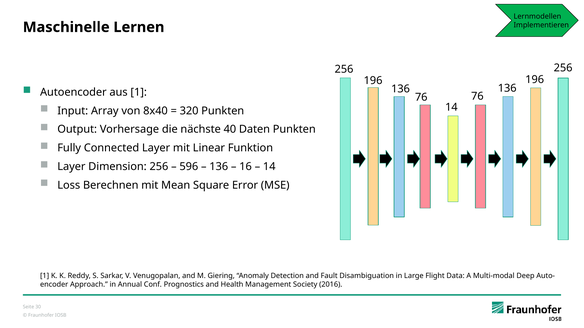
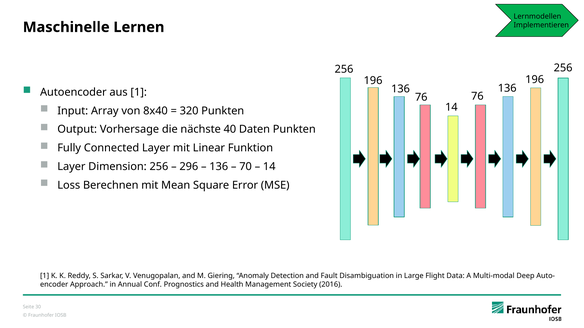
596: 596 -> 296 (189, 167)
16: 16 -> 70 (246, 167)
